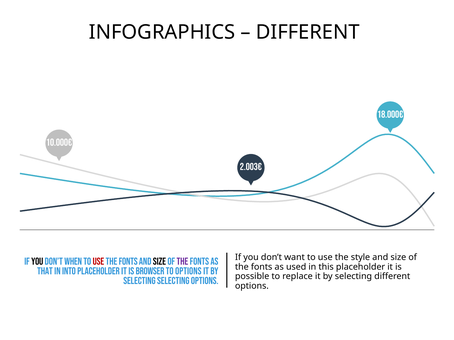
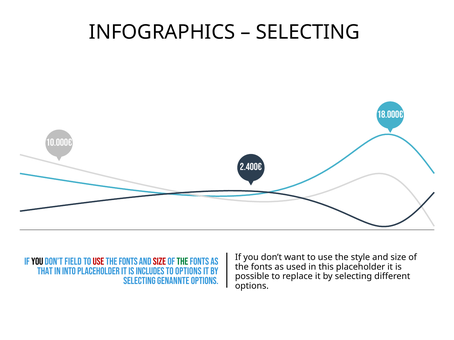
DIFFERENT: DIFFERENT -> SELECTING (308, 32)
2.003€: 2.003€ -> 2.400€ (251, 167)
when: when -> field (73, 262)
size colour: black -> red (159, 262)
the colour: purple -> green (182, 262)
browser: browser -> includes (150, 272)
selecting selecting: selecting -> genannte (173, 281)
